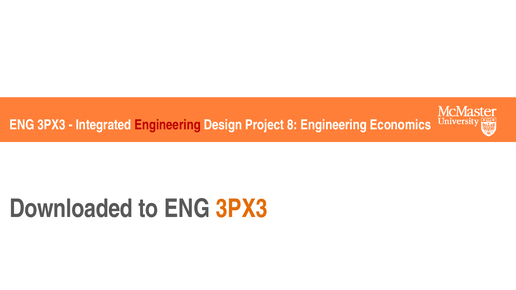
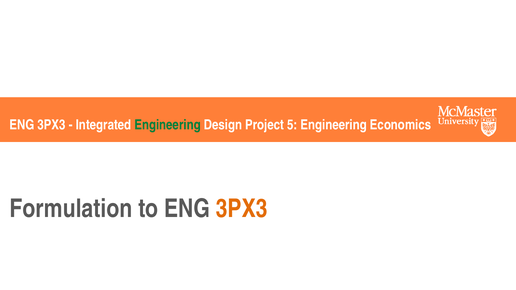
Engineering colour: red -> green (168, 125)
8: 8 -> 5 (292, 125)
Downloaded: Downloaded -> Formulation (71, 209)
